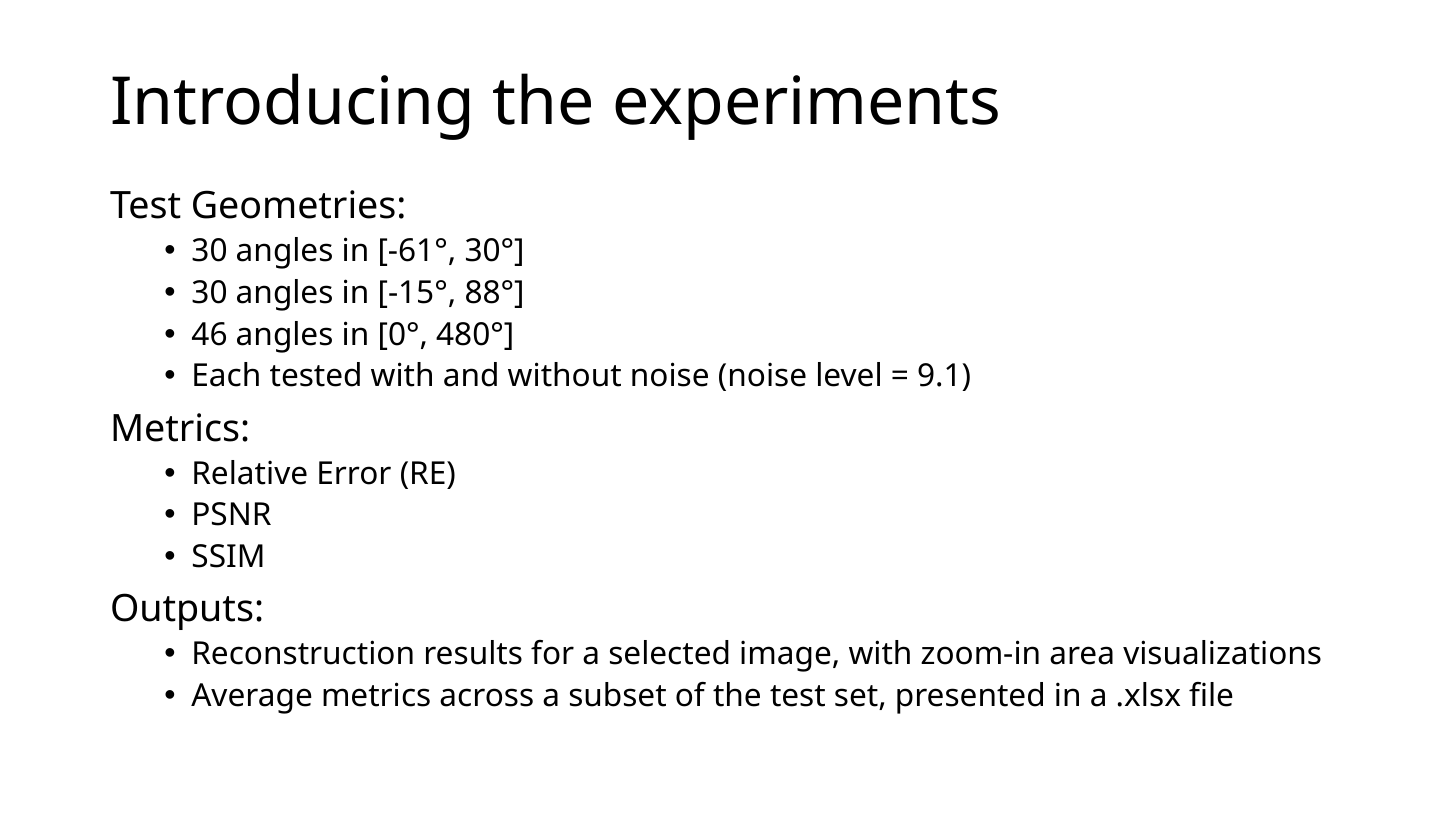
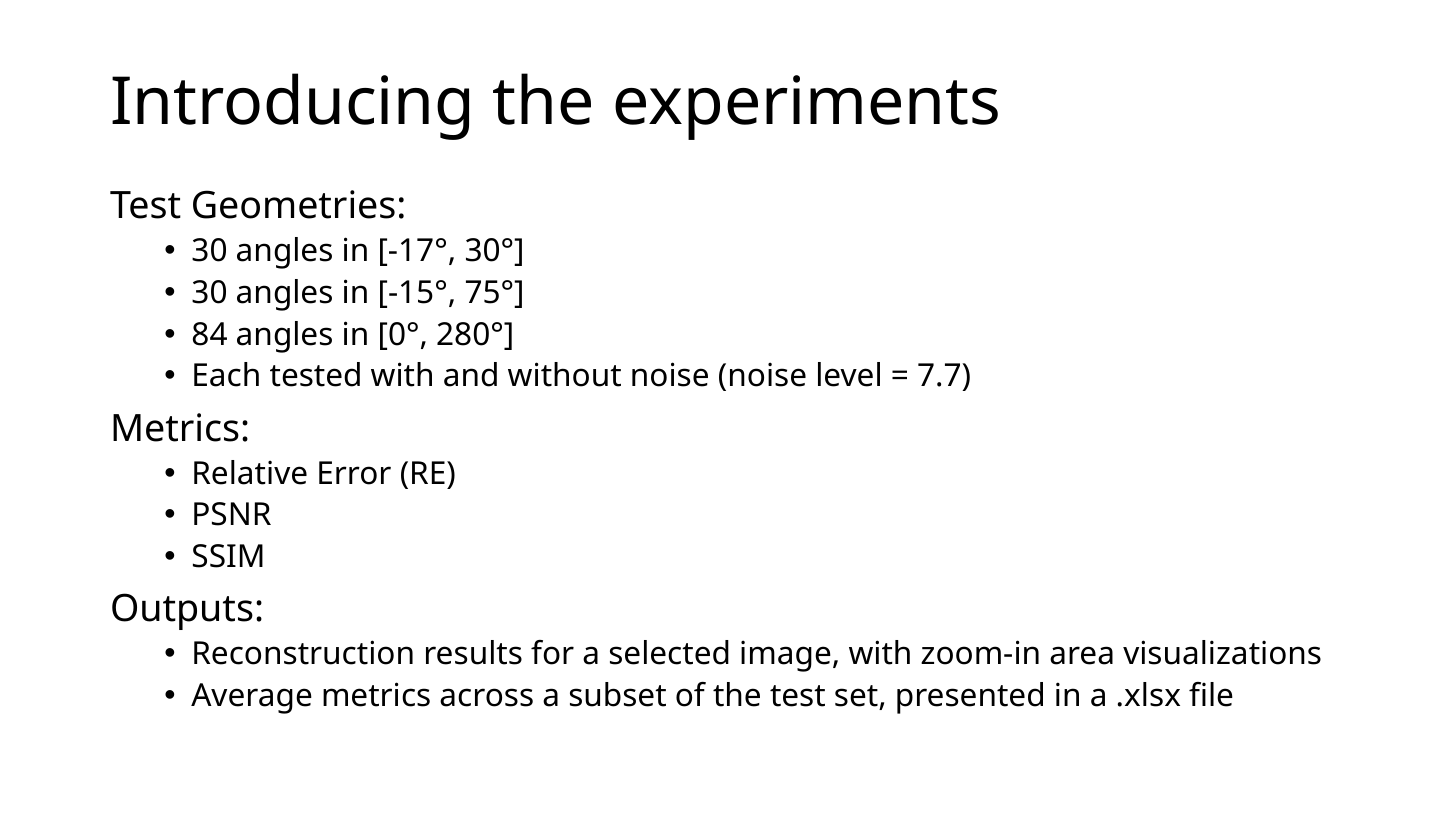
-61°: -61° -> -17° (417, 251)
88°: 88° -> 75° (495, 293)
46: 46 -> 84 (210, 335)
480°: 480° -> 280° (475, 335)
9.1: 9.1 -> 7.7 (944, 376)
